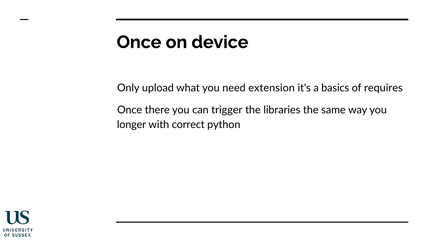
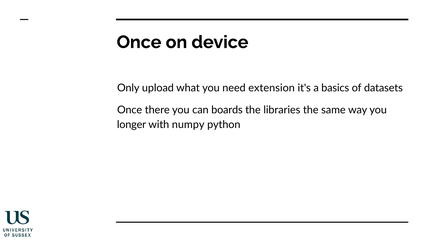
requires: requires -> datasets (383, 88)
trigger: trigger -> boards (227, 110)
correct: correct -> numpy (188, 125)
